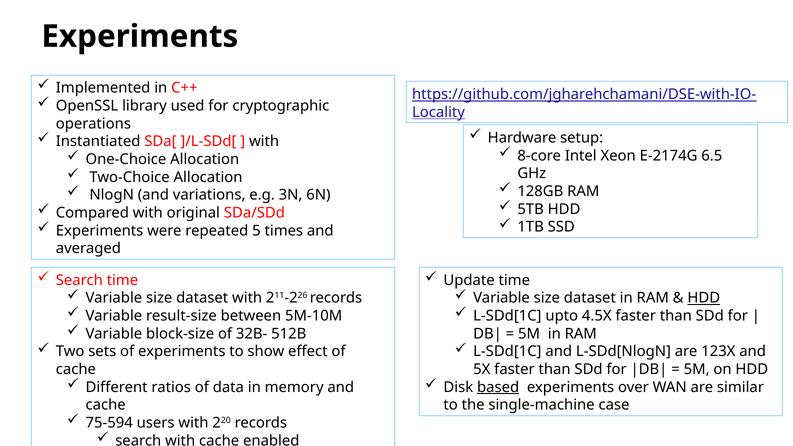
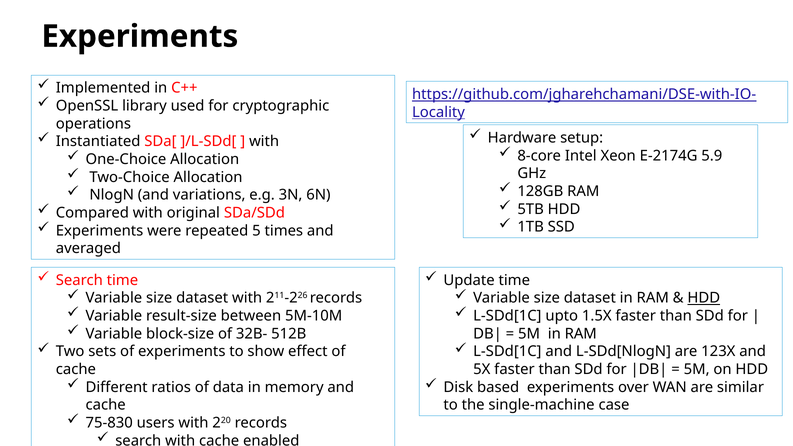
6.5: 6.5 -> 5.9 (712, 156)
4.5X: 4.5X -> 1.5X (597, 316)
based underline: present -> none (498, 387)
75-594: 75-594 -> 75-830 (109, 423)
